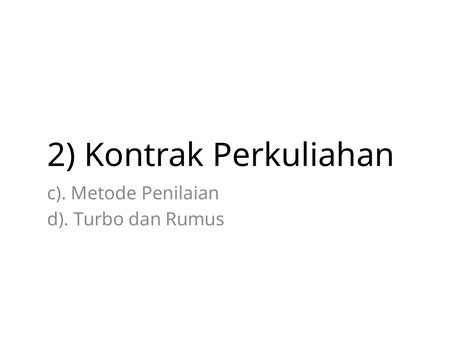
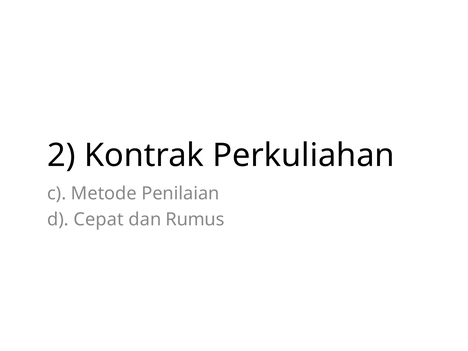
Turbo: Turbo -> Cepat (99, 219)
